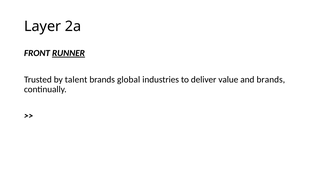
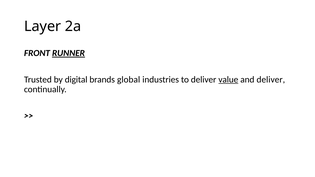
talent: talent -> digital (76, 80)
value underline: none -> present (228, 80)
and brands: brands -> deliver (271, 80)
